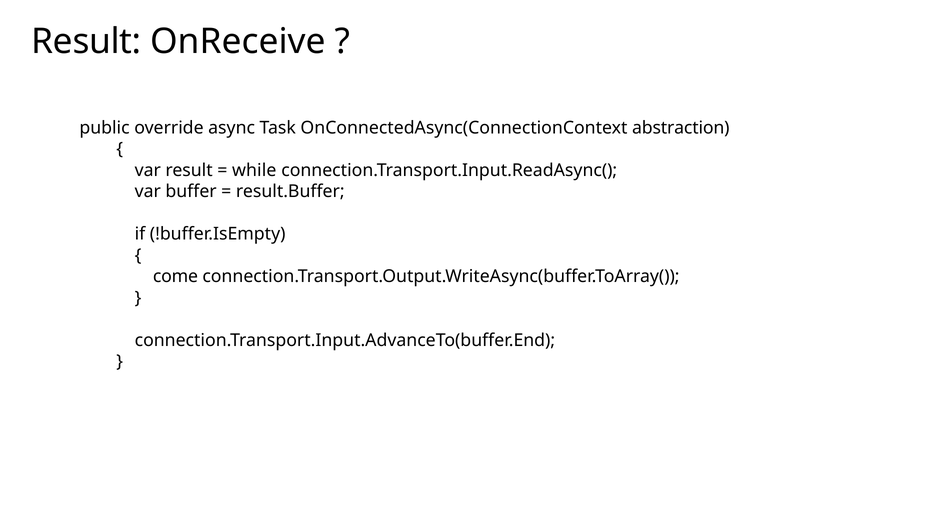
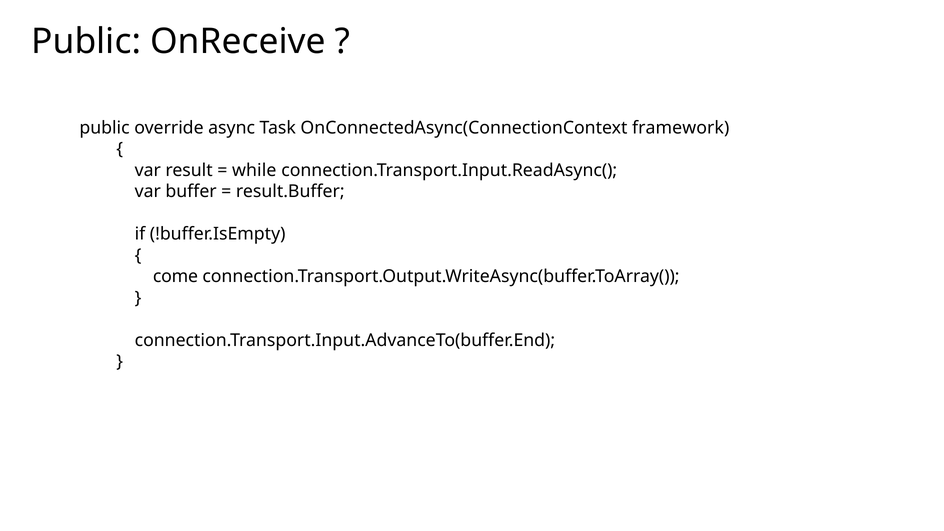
Result: Result -> Public (86, 42)
abstraction: abstraction -> framework (681, 128)
